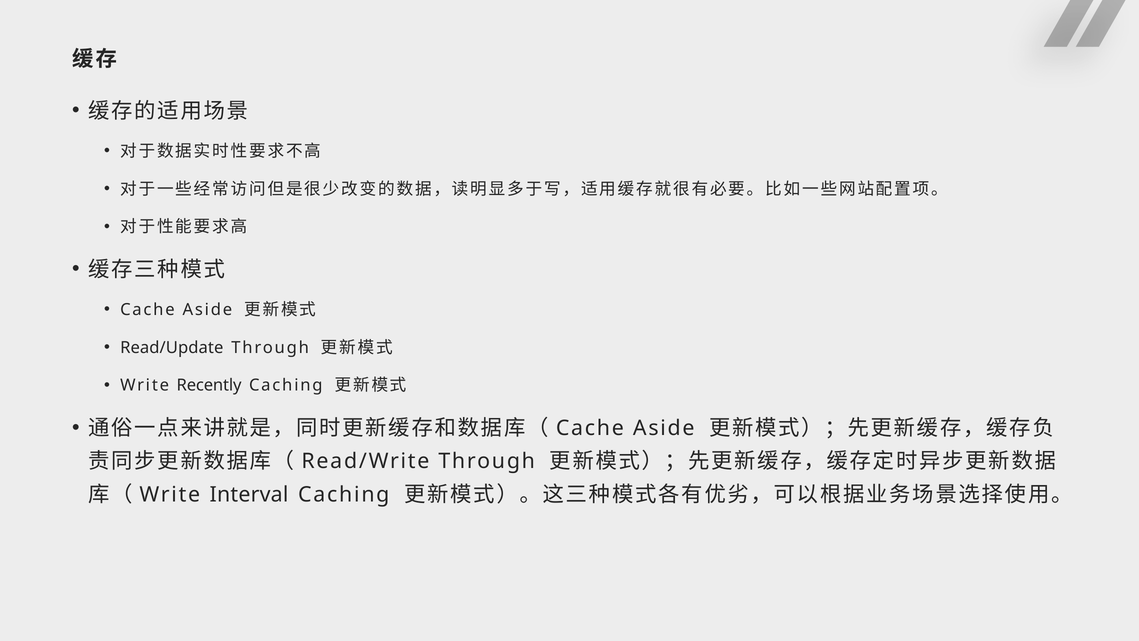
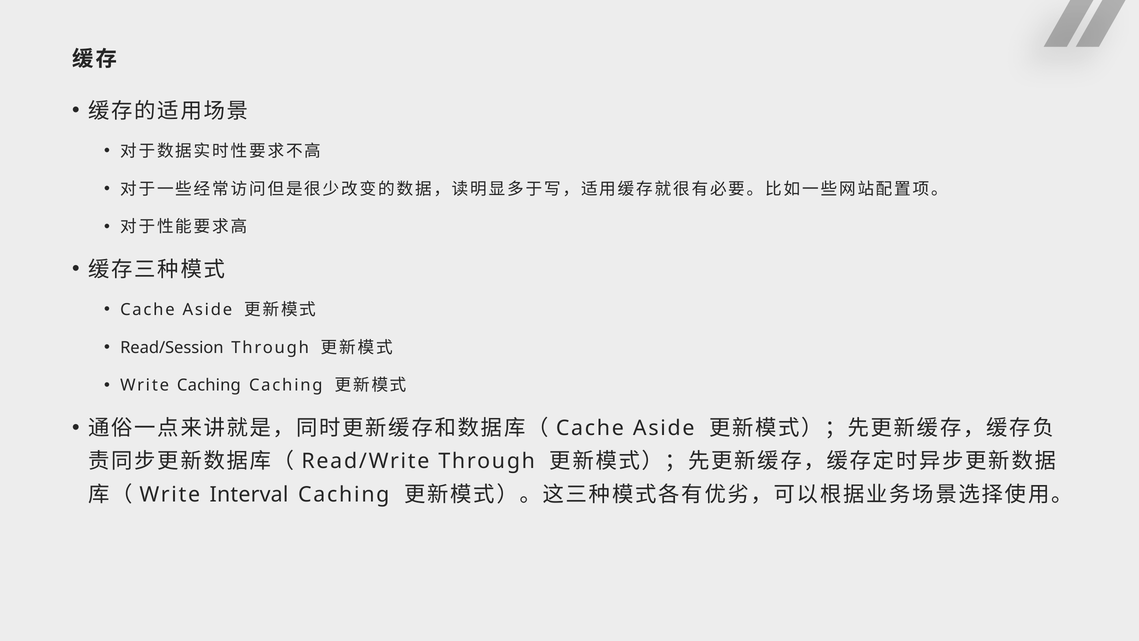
Read/Update: Read/Update -> Read/Session (172, 347)
Write Recently: Recently -> Caching (209, 385)
